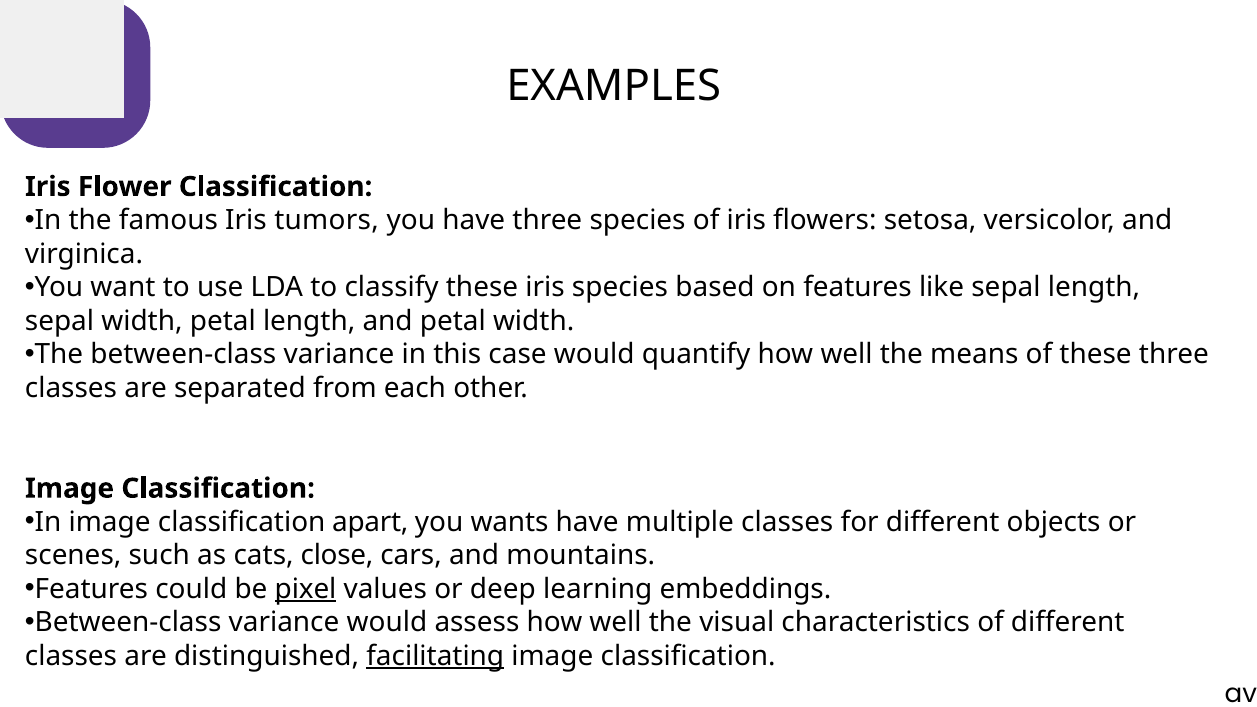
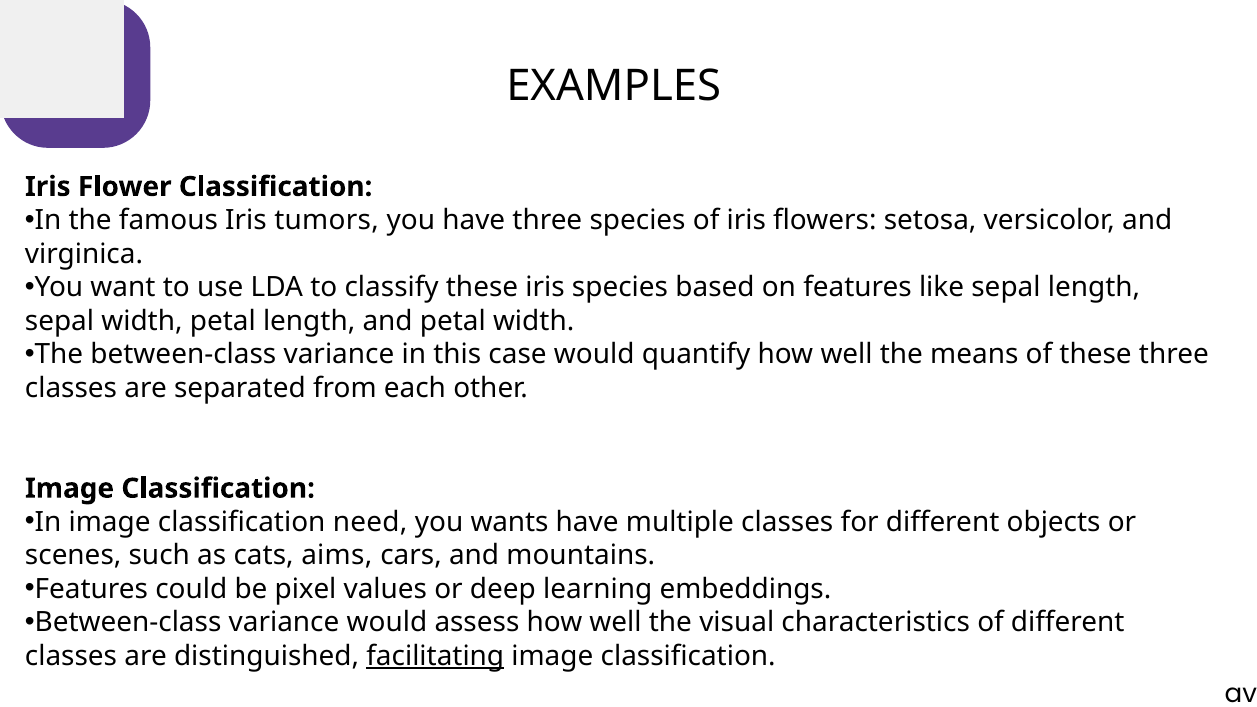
apart: apart -> need (370, 522)
close: close -> aims (337, 556)
pixel underline: present -> none (306, 589)
